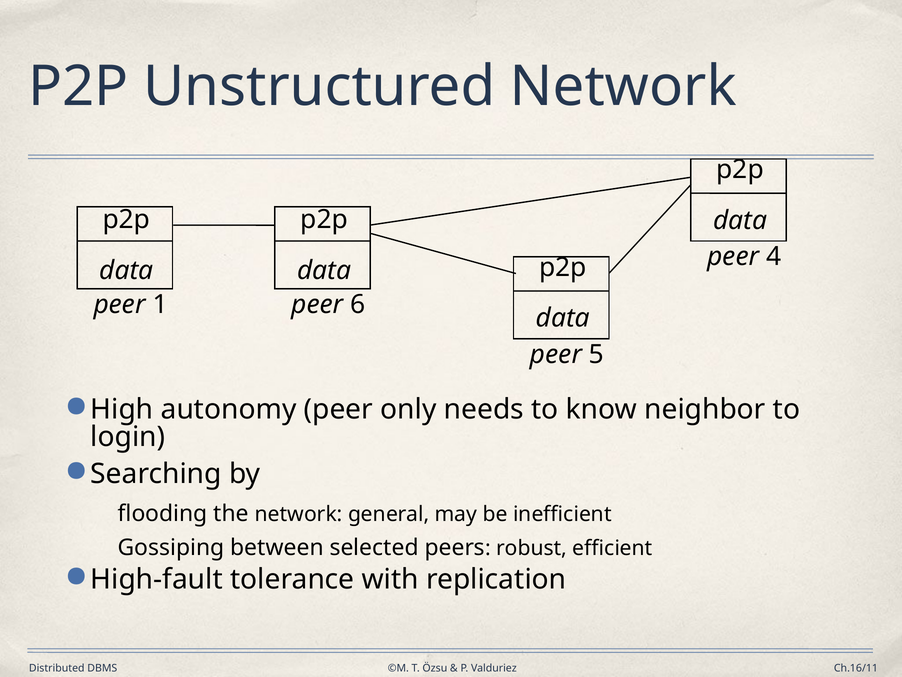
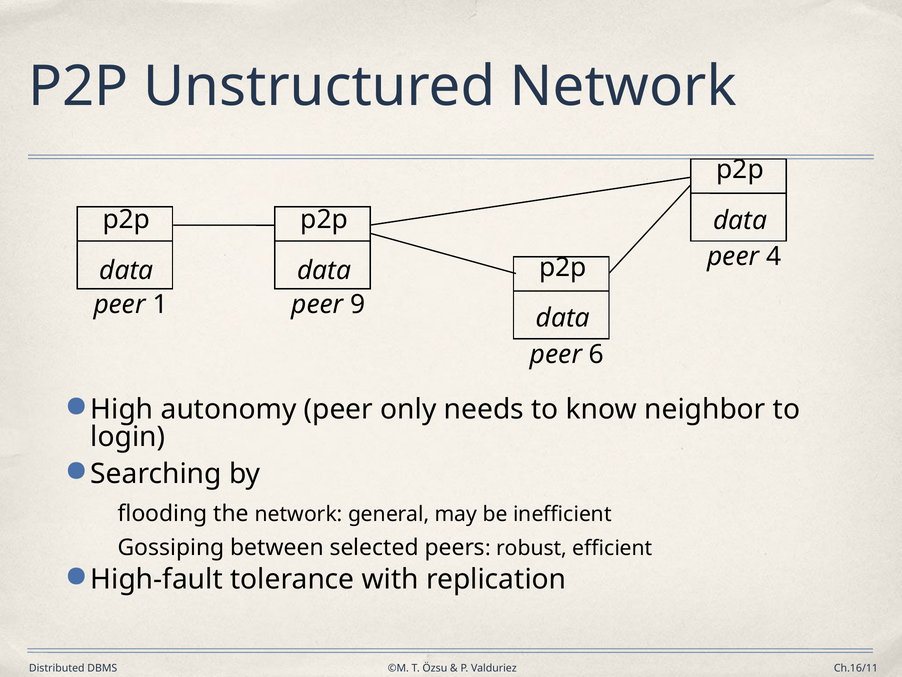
6: 6 -> 9 (358, 304)
5: 5 -> 6 (597, 354)
